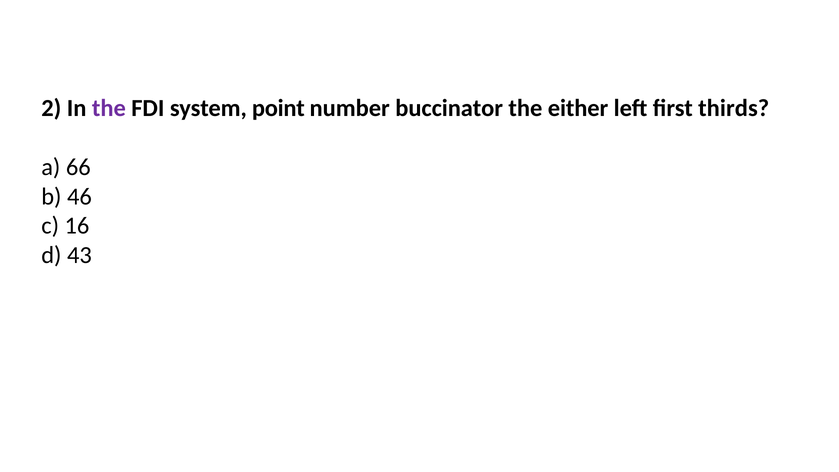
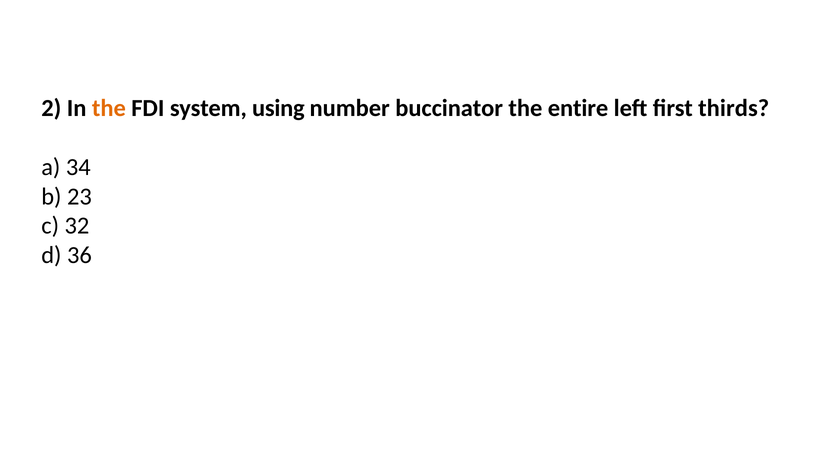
the colour: purple -> orange (109, 108)
point: point -> using (278, 108)
either: either -> entire (578, 108)
66: 66 -> 34 (78, 167)
46: 46 -> 23 (79, 196)
16: 16 -> 32 (77, 226)
43: 43 -> 36 (79, 255)
